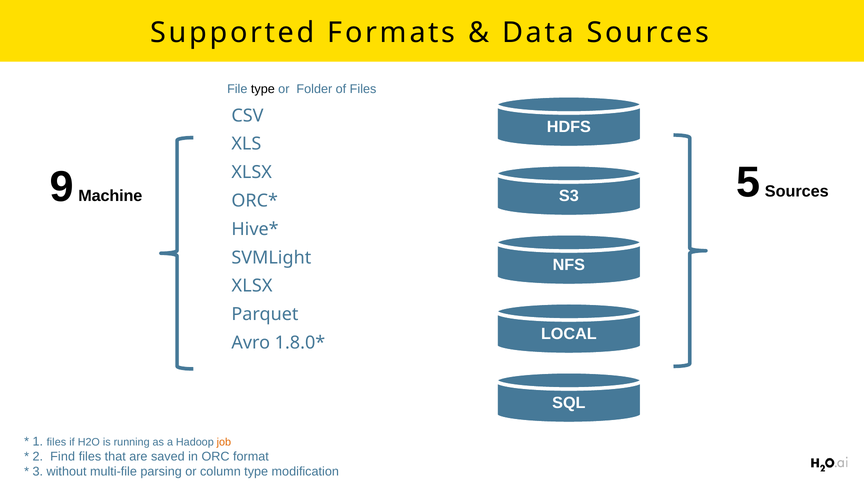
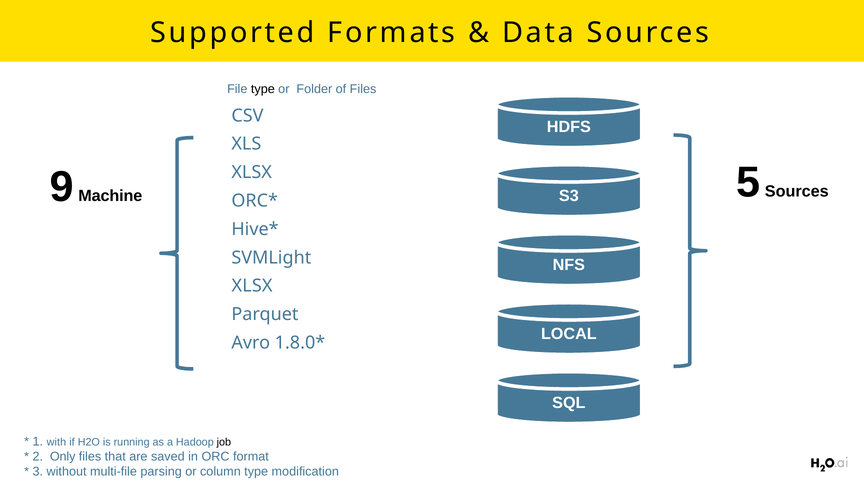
1 files: files -> with (56, 442)
job colour: orange -> black (224, 442)
Find: Find -> Only (63, 457)
